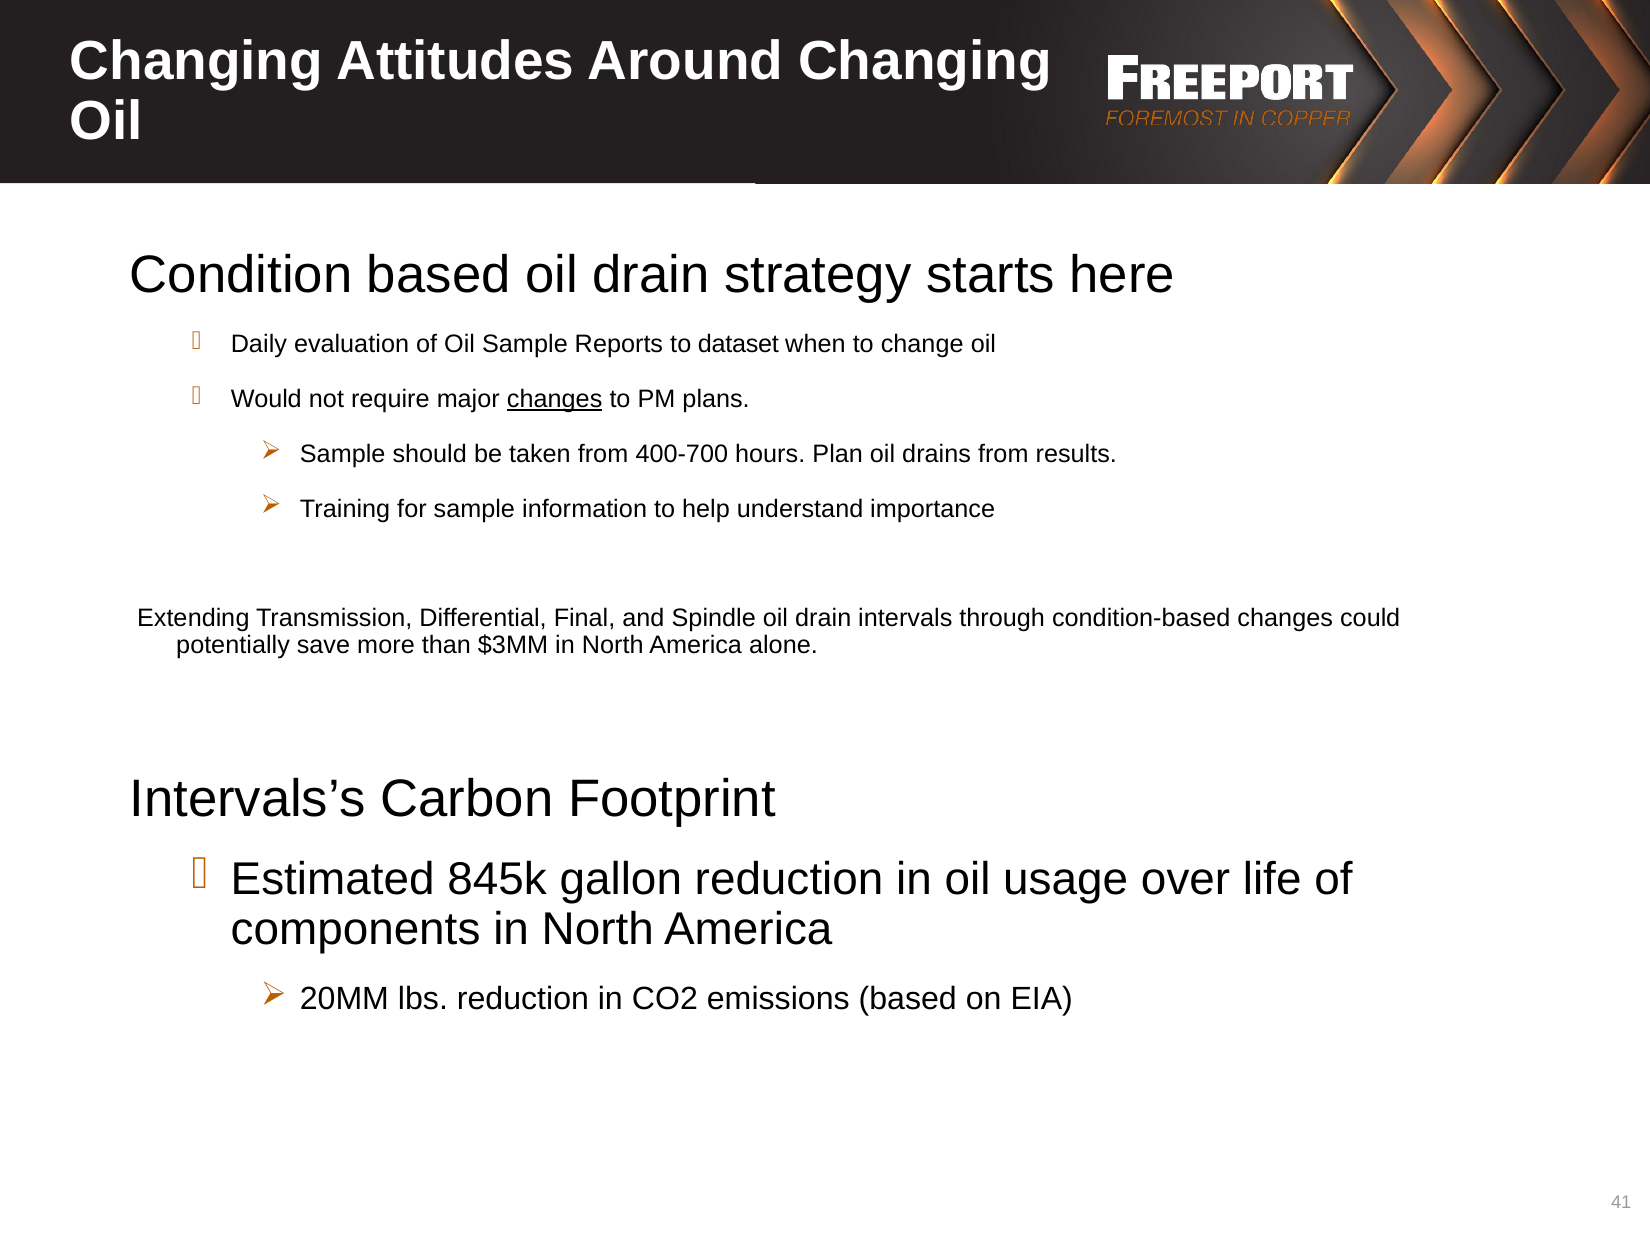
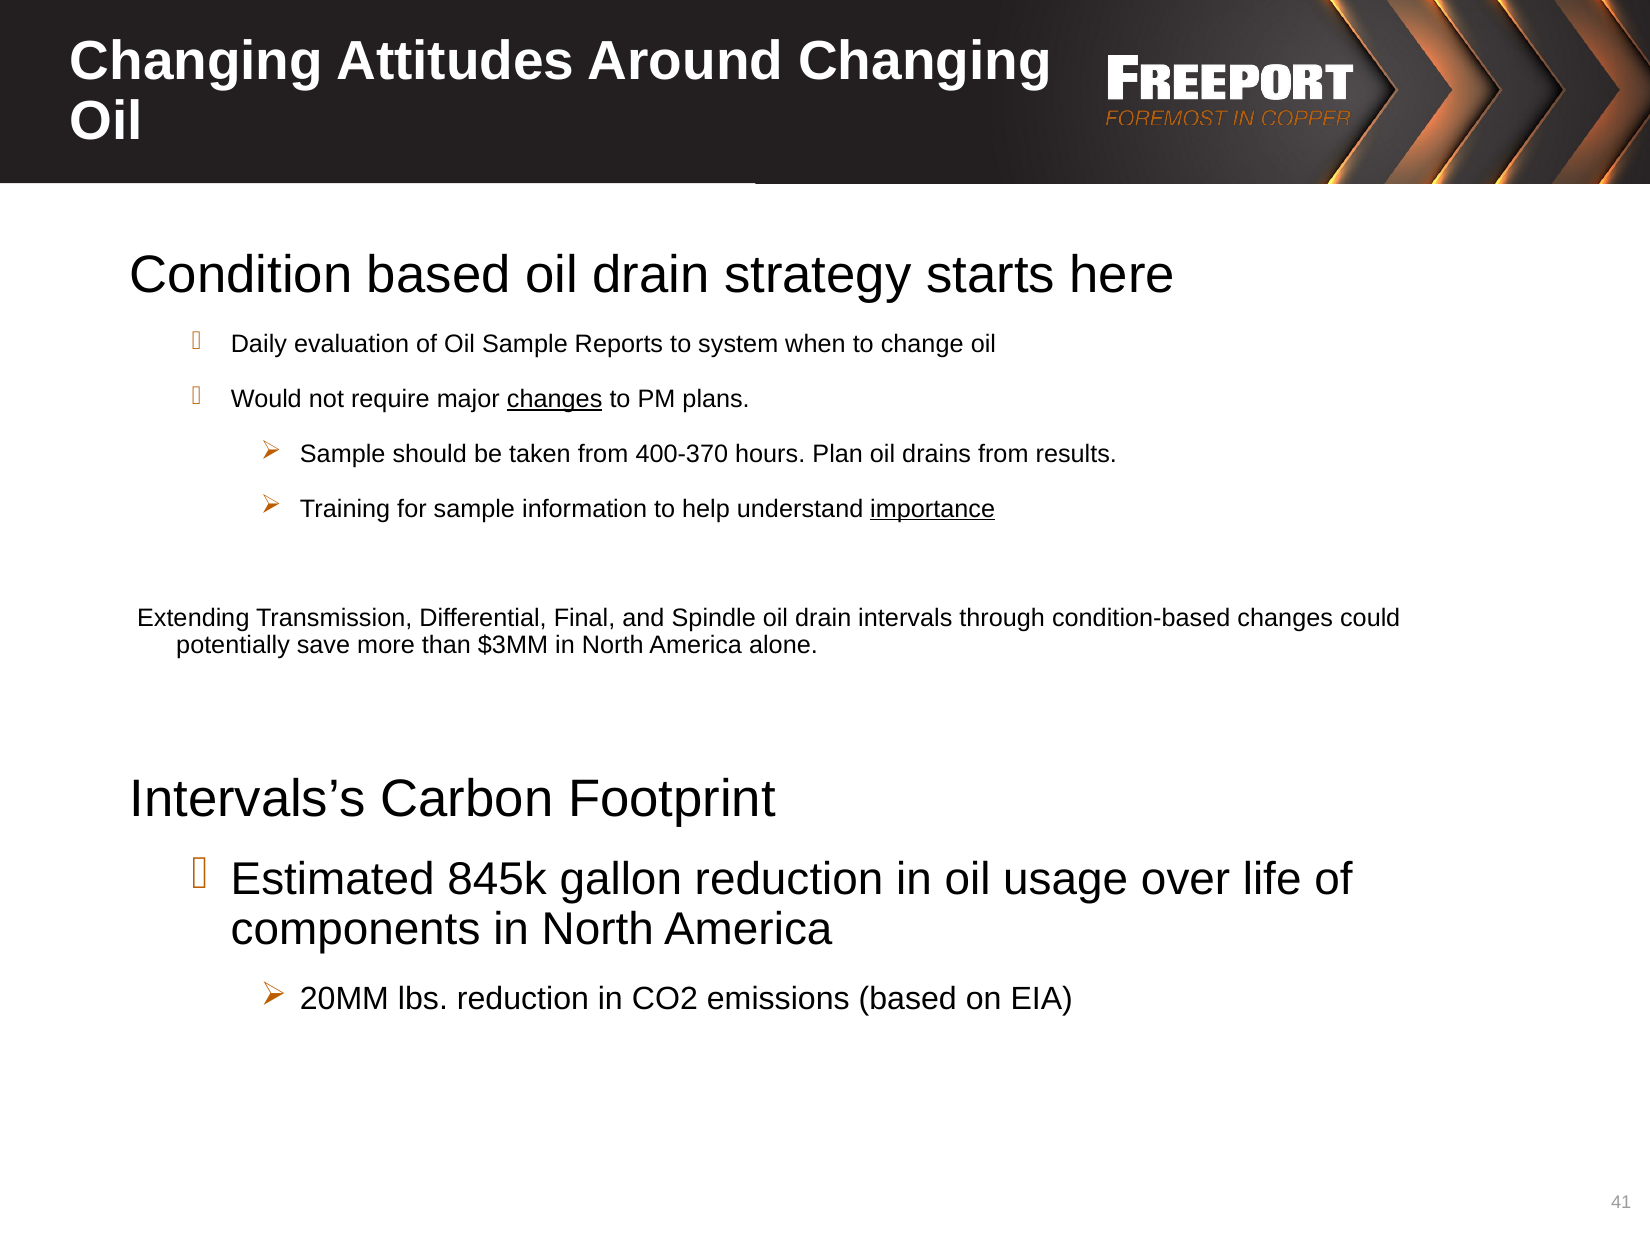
dataset: dataset -> system (738, 344)
400-700: 400-700 -> 400-370 (682, 454)
importance underline: none -> present (933, 509)
